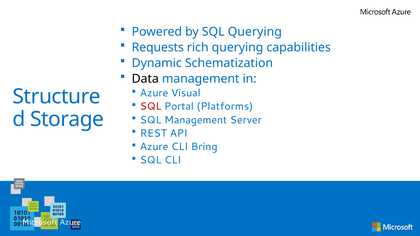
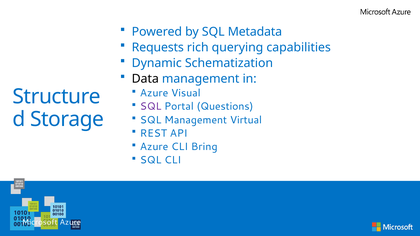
SQL Querying: Querying -> Metadata (255, 32)
SQL colour: red -> purple (151, 107)
Platforms: Platforms -> Questions (225, 107)
Server: Server -> Virtual (246, 120)
